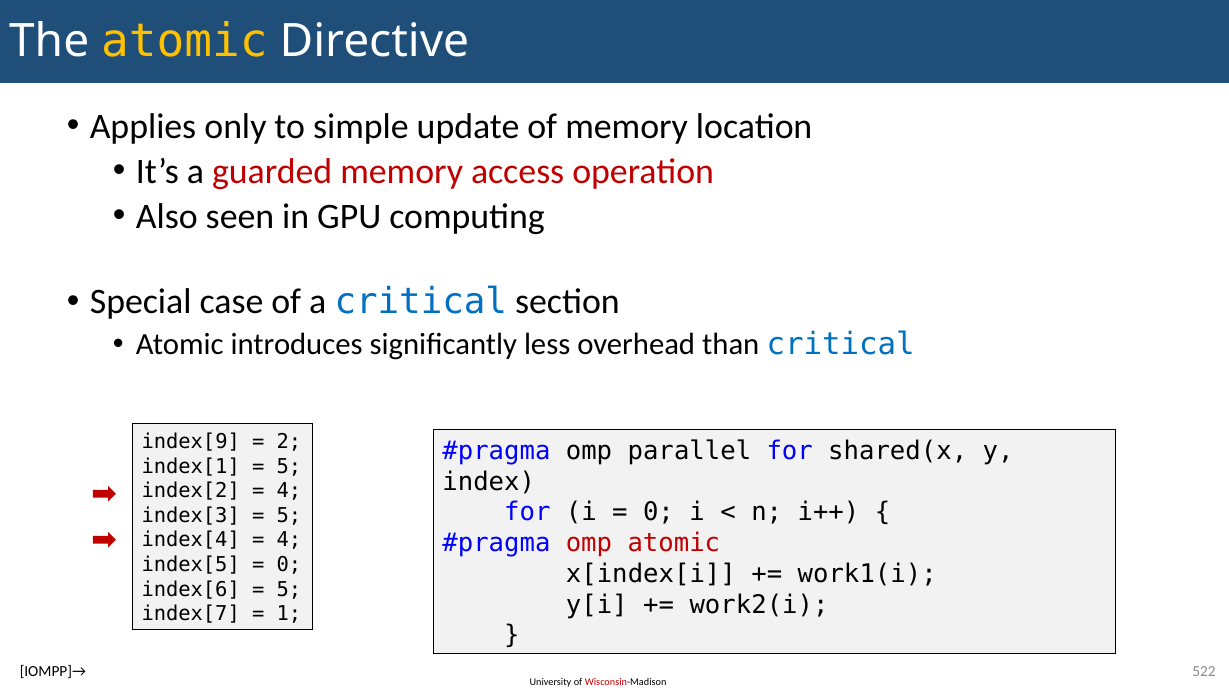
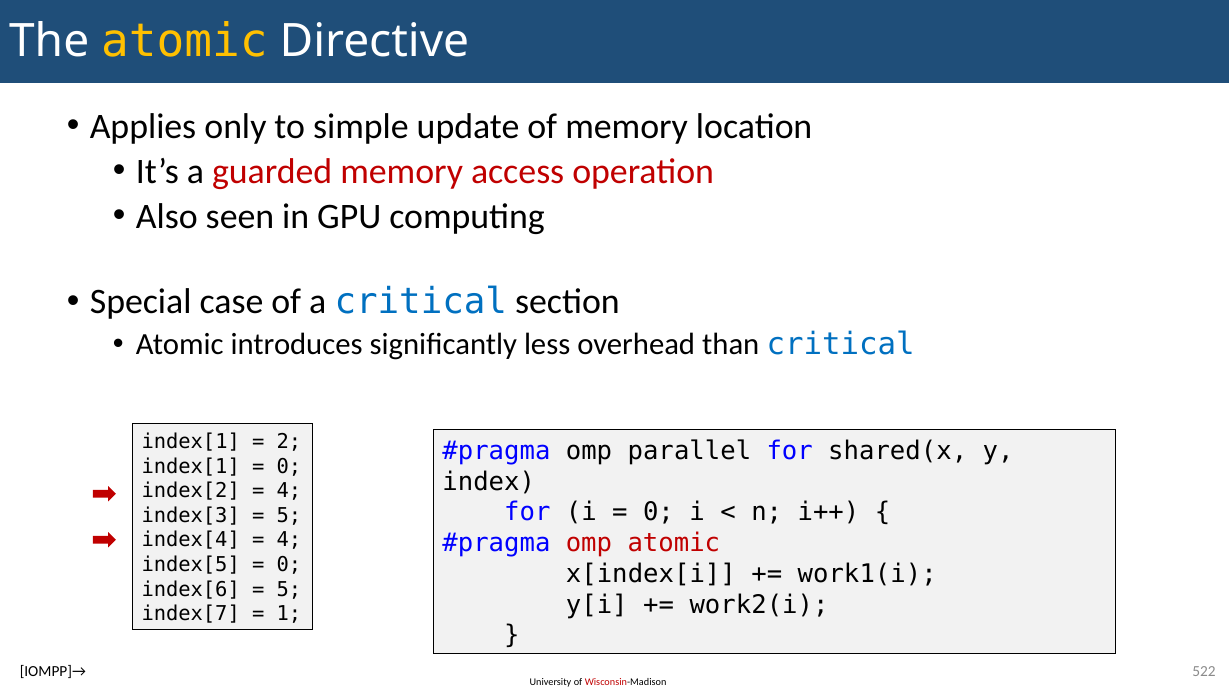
index[9: index[9 -> index[1 (191, 442)
5: 5 -> 0 (289, 467)
